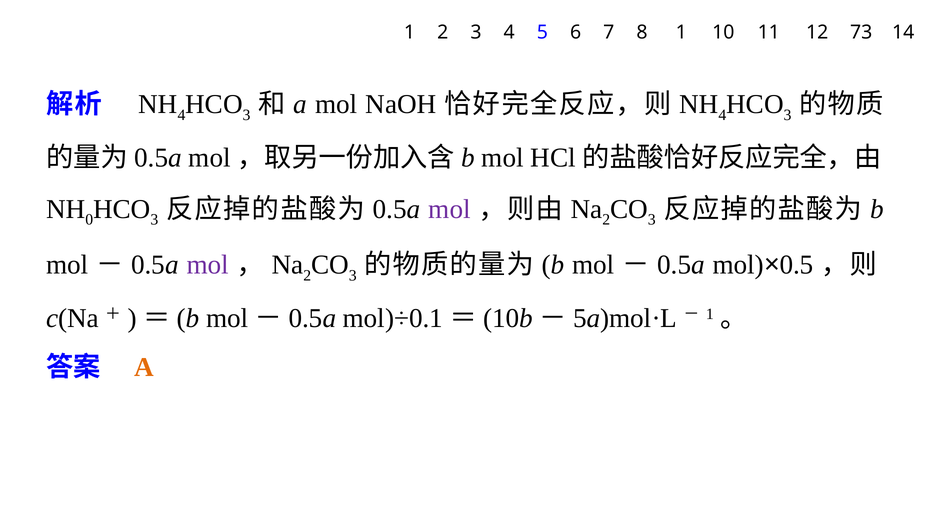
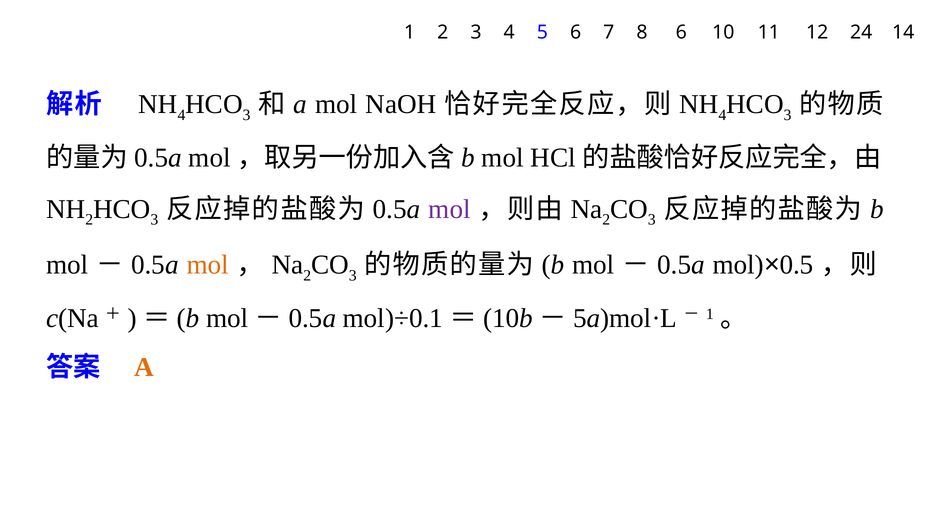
8 1: 1 -> 6 (681, 32)
73: 73 -> 24 (861, 32)
0: 0 -> 2 (89, 220)
mol colour: purple -> orange (208, 265)
